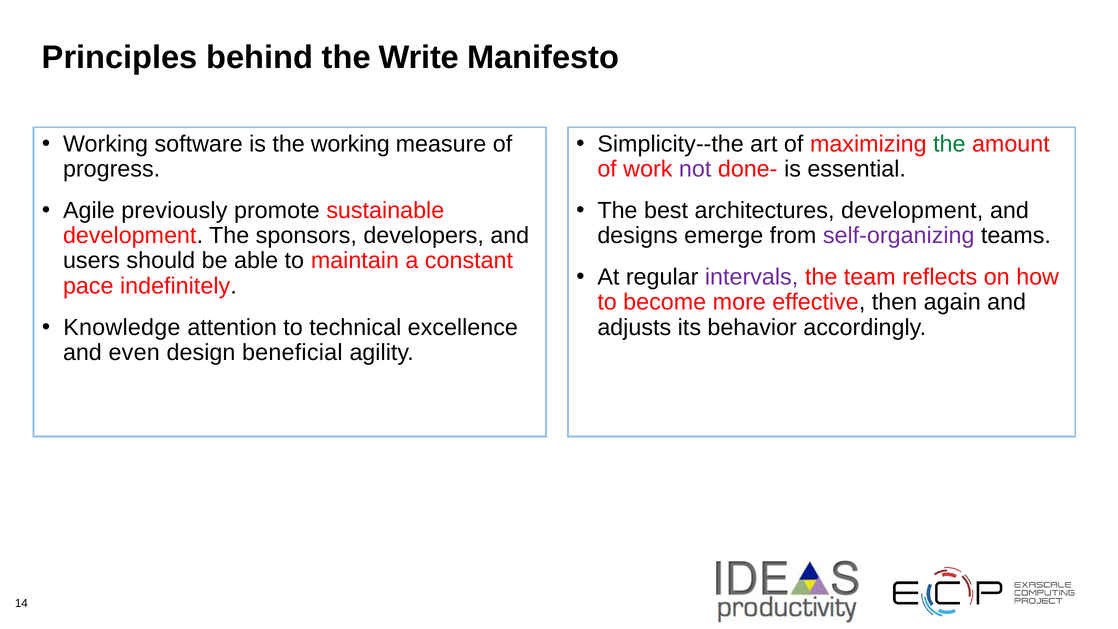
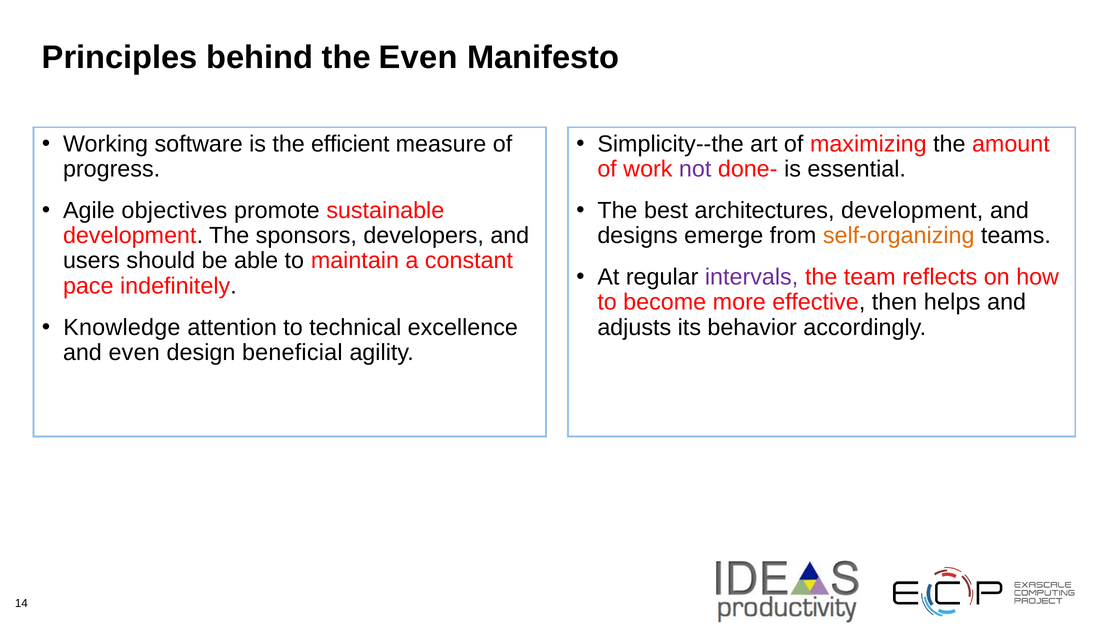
the Write: Write -> Even (418, 58)
the working: working -> efficient (350, 144)
the colour: green -> black (949, 144)
previously: previously -> objectives (174, 210)
self-organizing colour: purple -> orange (899, 236)
again: again -> helps (952, 302)
